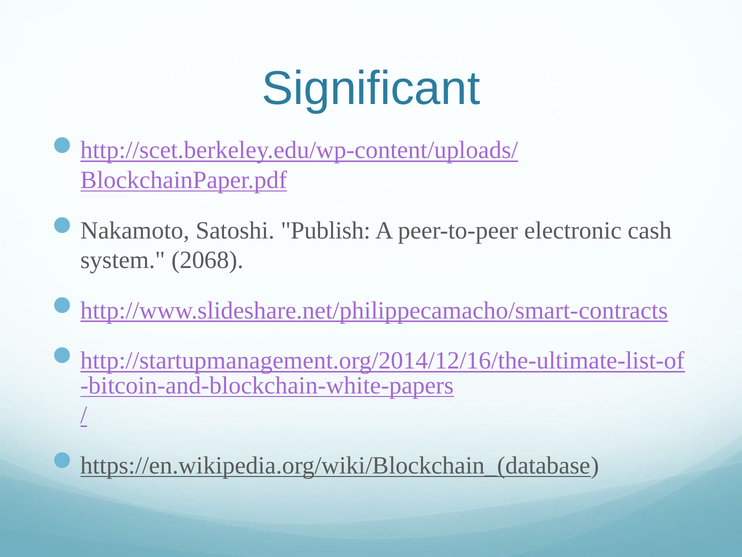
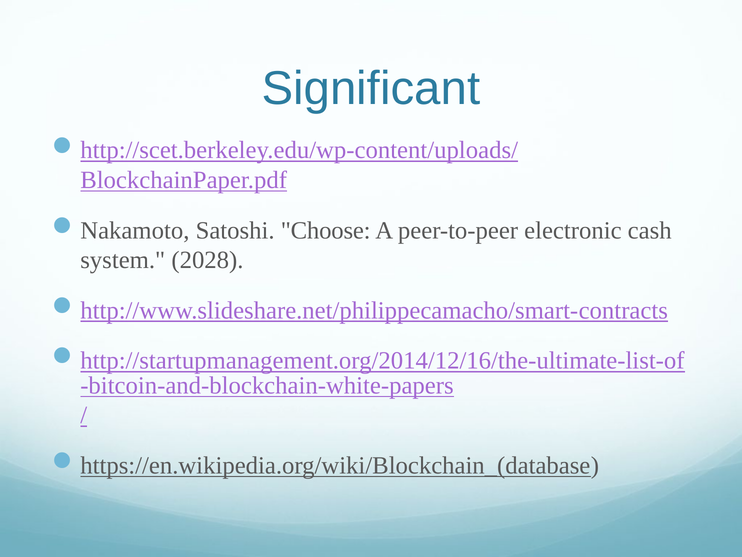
Publish: Publish -> Choose (326, 230)
2068: 2068 -> 2028 (207, 260)
